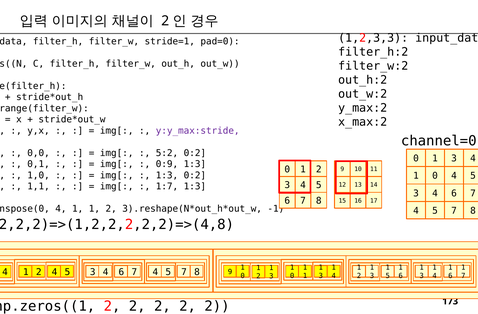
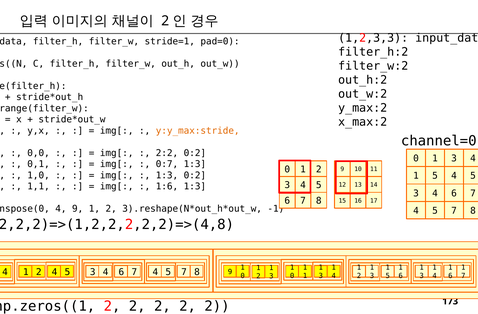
y:y_max:stride colour: purple -> orange (198, 131)
5:2: 5:2 -> 2:2 (167, 153)
0:9: 0:9 -> 0:7 (167, 164)
0: 0 -> 5 (435, 176)
1:7: 1:7 -> 1:6 (167, 186)
1: 1 -> 9 (78, 209)
